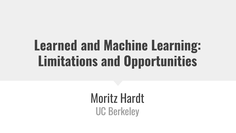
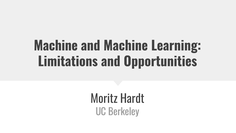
Learned: Learned -> Machine (56, 46)
